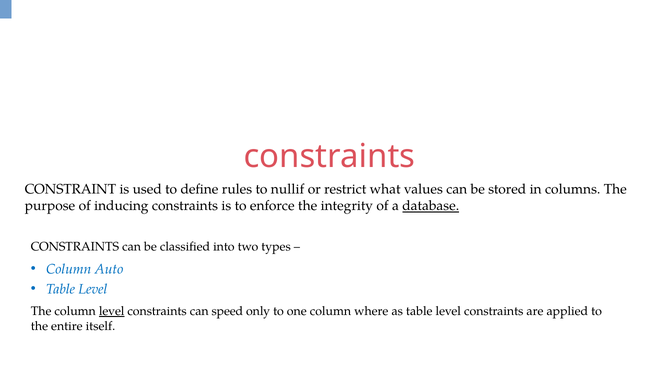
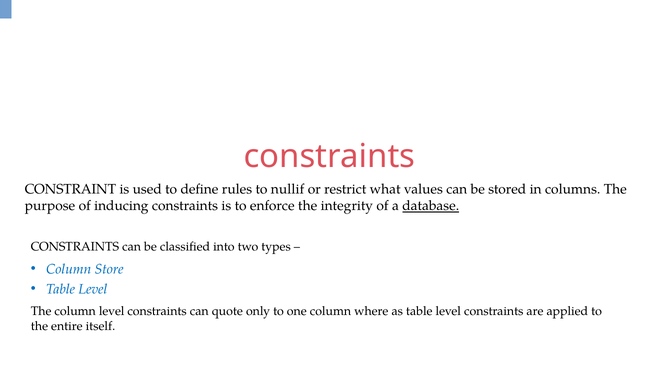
Auto: Auto -> Store (109, 269)
level underline: present -> none (112, 311)
speed: speed -> quote (227, 311)
